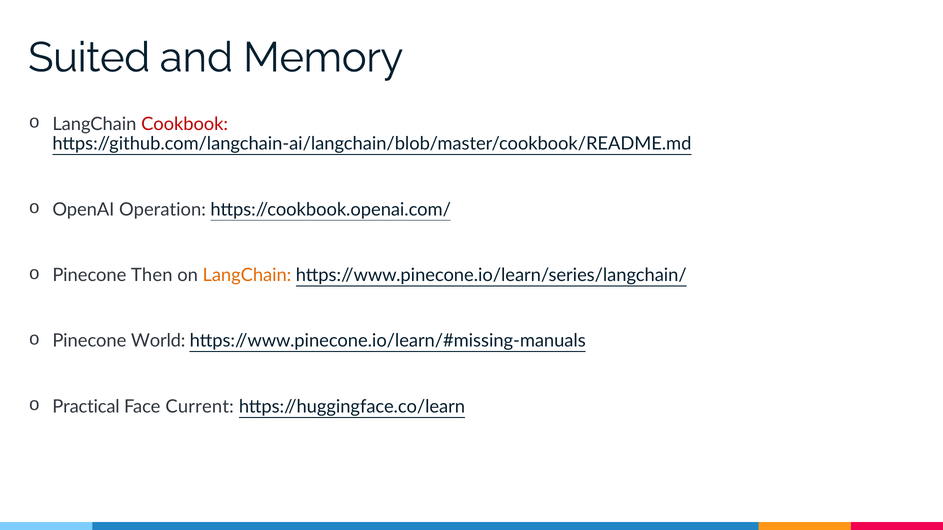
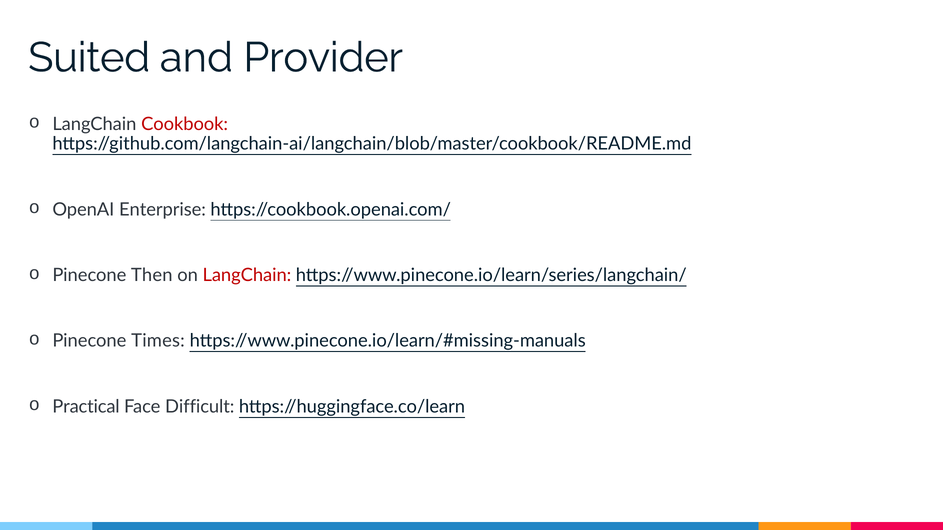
Memory: Memory -> Provider (323, 58)
Operation: Operation -> Enterprise (162, 210)
LangChain colour: orange -> red (247, 275)
World: World -> Times (158, 341)
Current: Current -> Difficult (200, 407)
